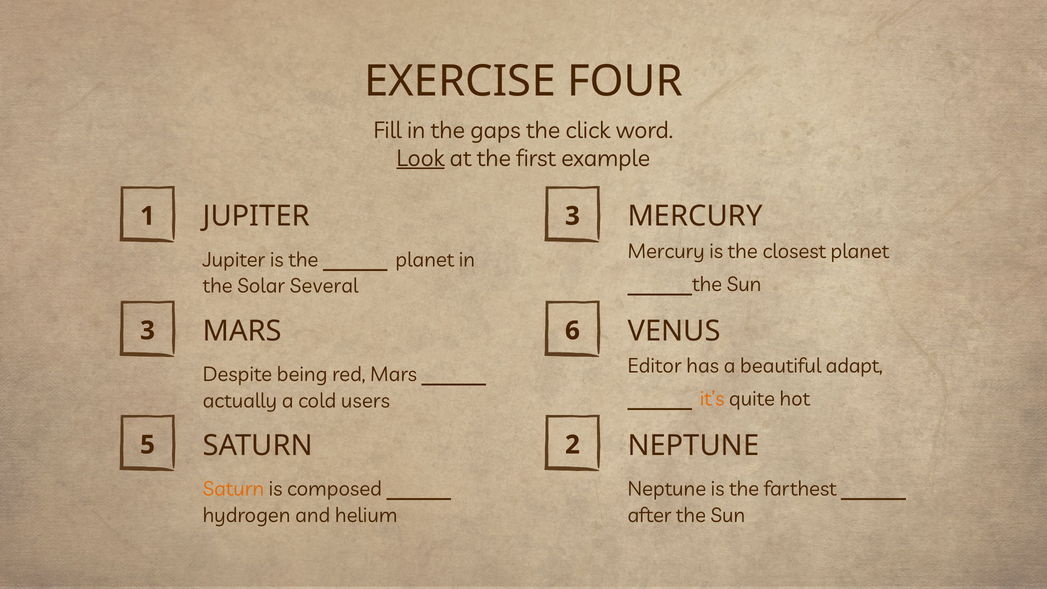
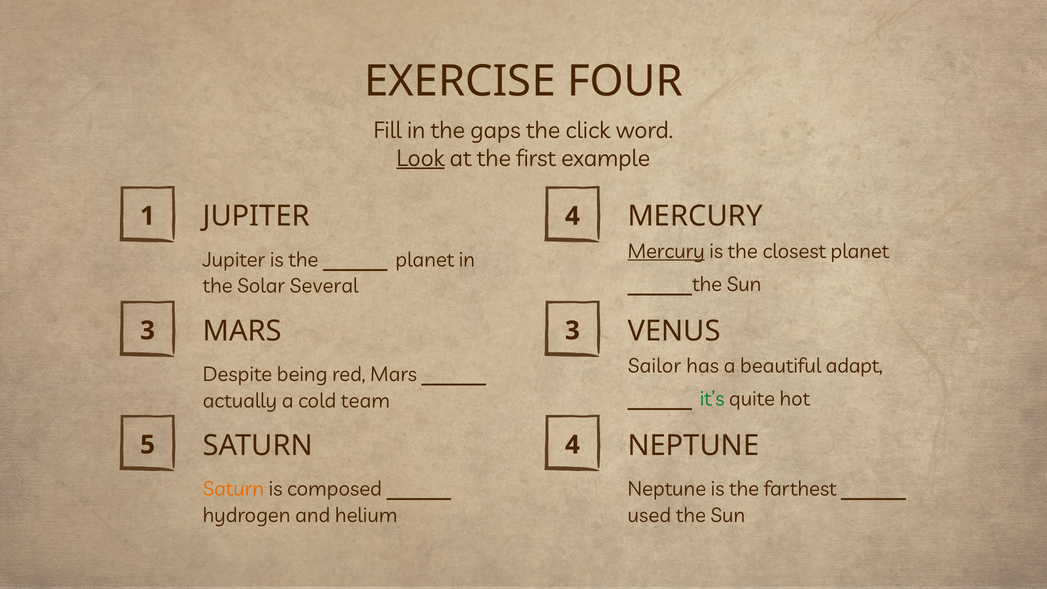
1 3: 3 -> 4 (572, 216)
Mercury underline: none -> present (666, 251)
3 6: 6 -> 3 (572, 331)
Editor: Editor -> Sailor (655, 366)
it’s colour: orange -> green (712, 399)
users: users -> team (365, 401)
5 2: 2 -> 4 (572, 445)
after: after -> used (649, 515)
